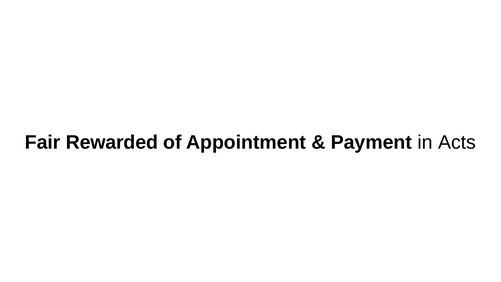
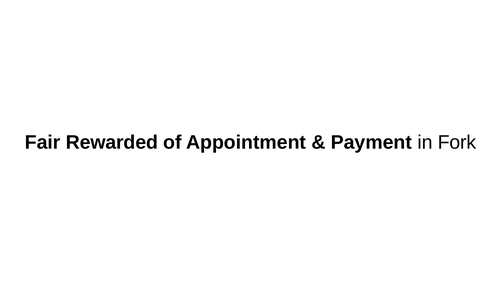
Acts: Acts -> Fork (457, 142)
